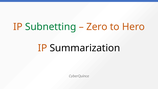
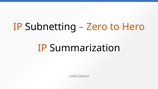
Subnetting colour: green -> black (51, 27)
